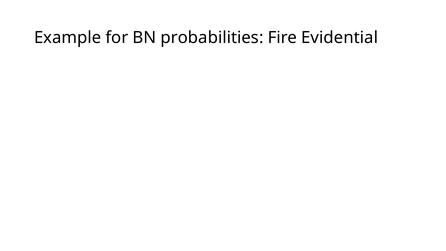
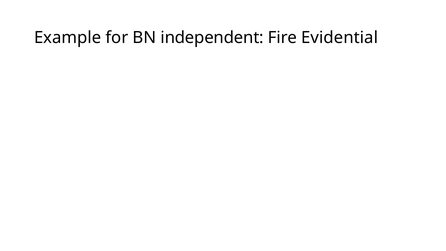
probabilities: probabilities -> independent (212, 37)
